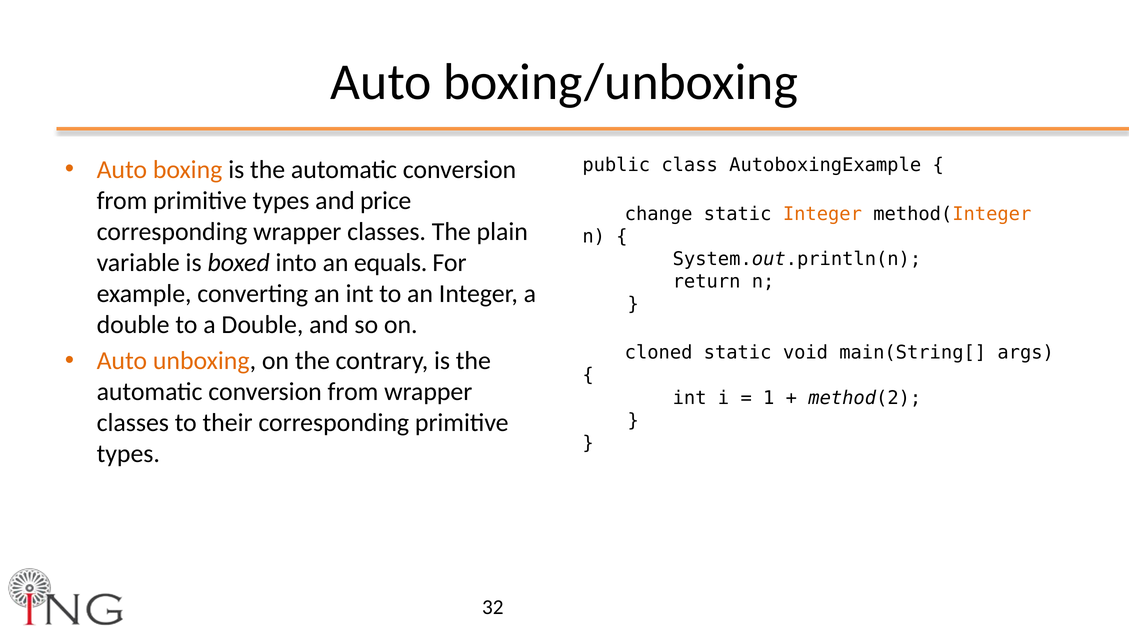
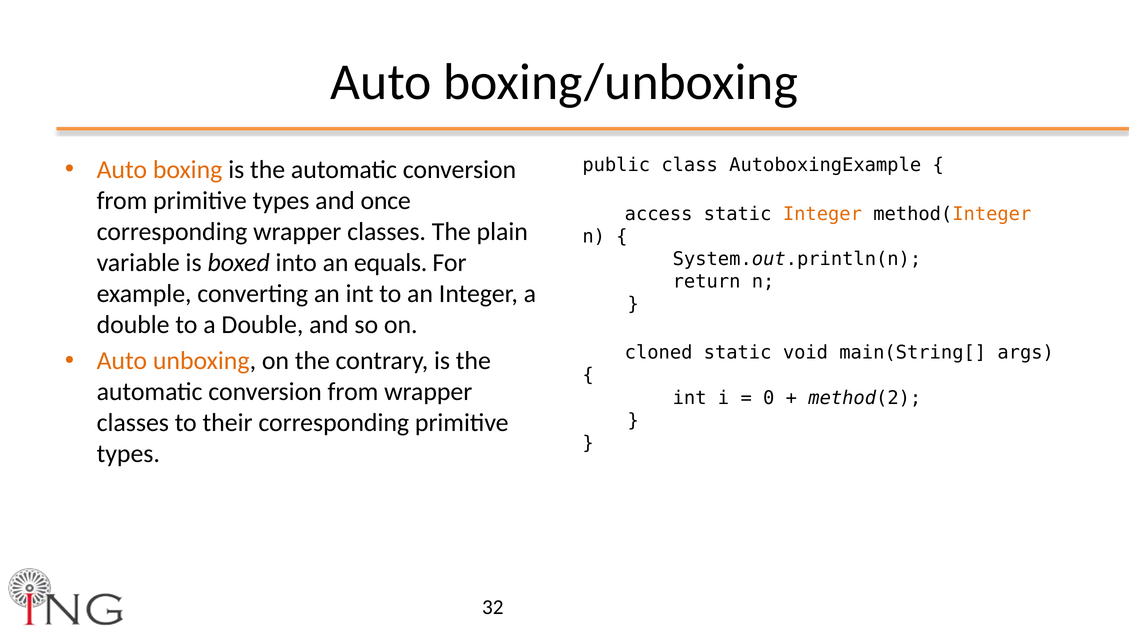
price: price -> once (386, 201)
change: change -> access (659, 214)
1: 1 -> 0 (769, 398)
